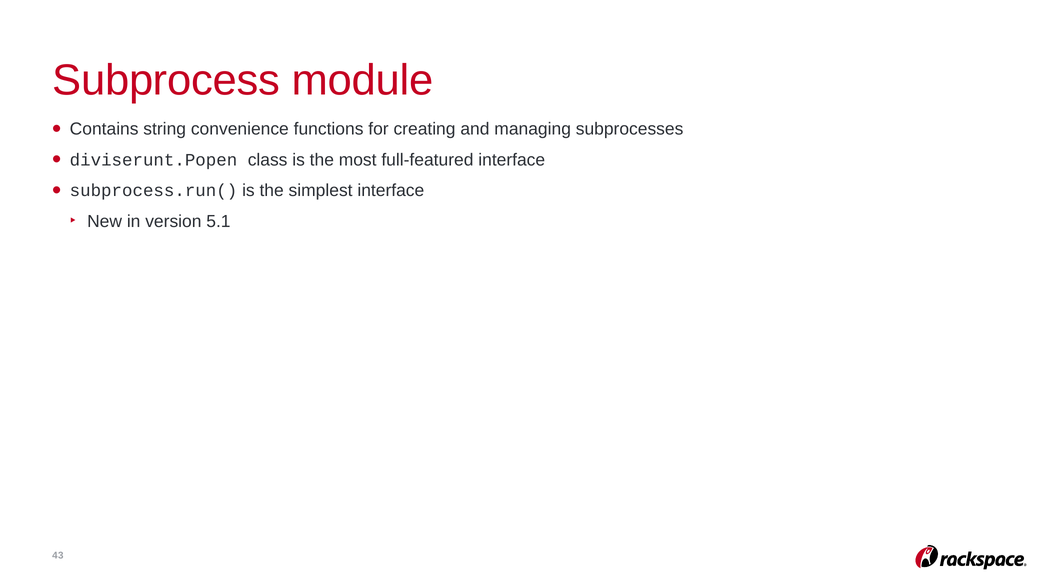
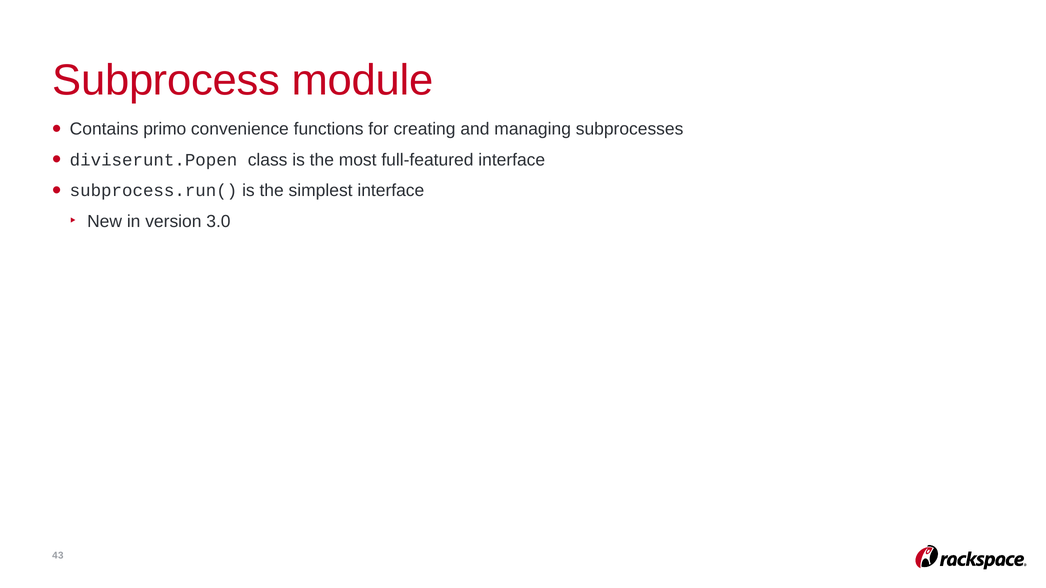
string: string -> primo (165, 129)
5.1: 5.1 -> 3.0 (218, 222)
